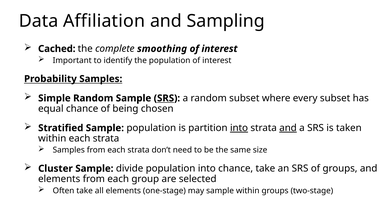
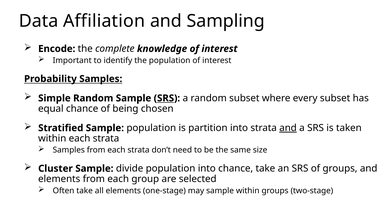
Cached: Cached -> Encode (57, 49)
smoothing: smoothing -> knowledge (162, 49)
into underline: present -> none (239, 128)
